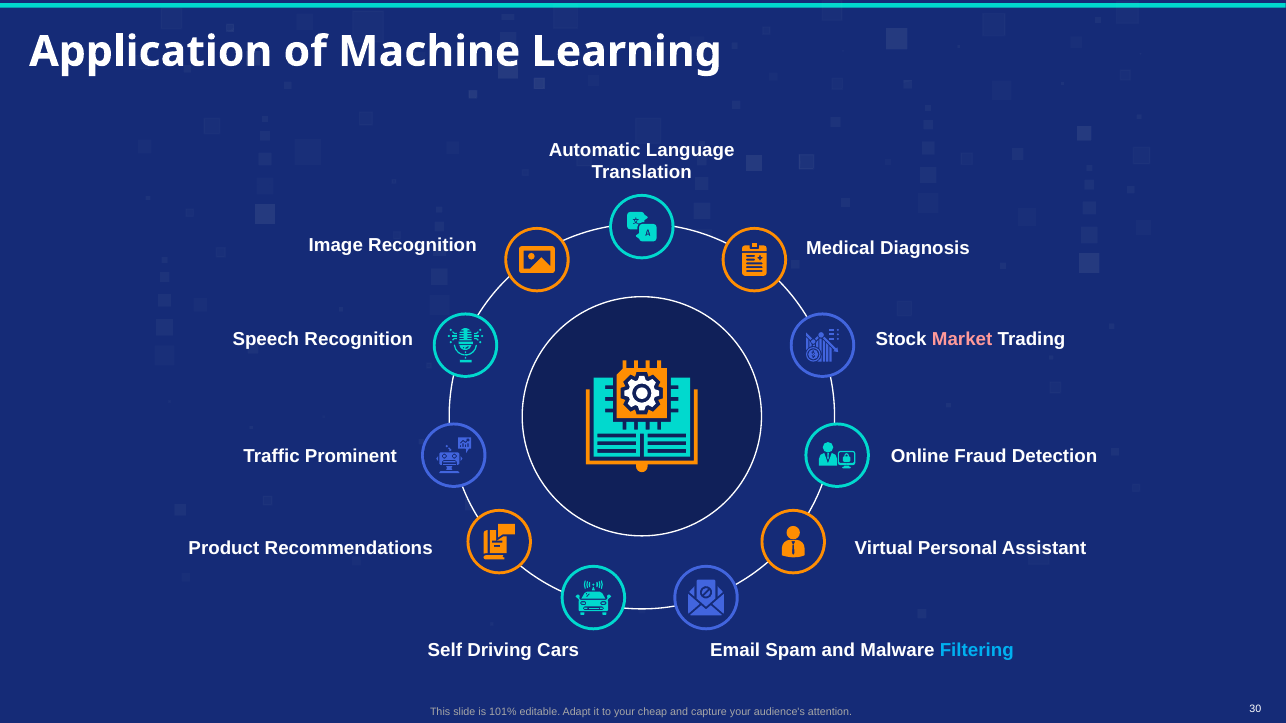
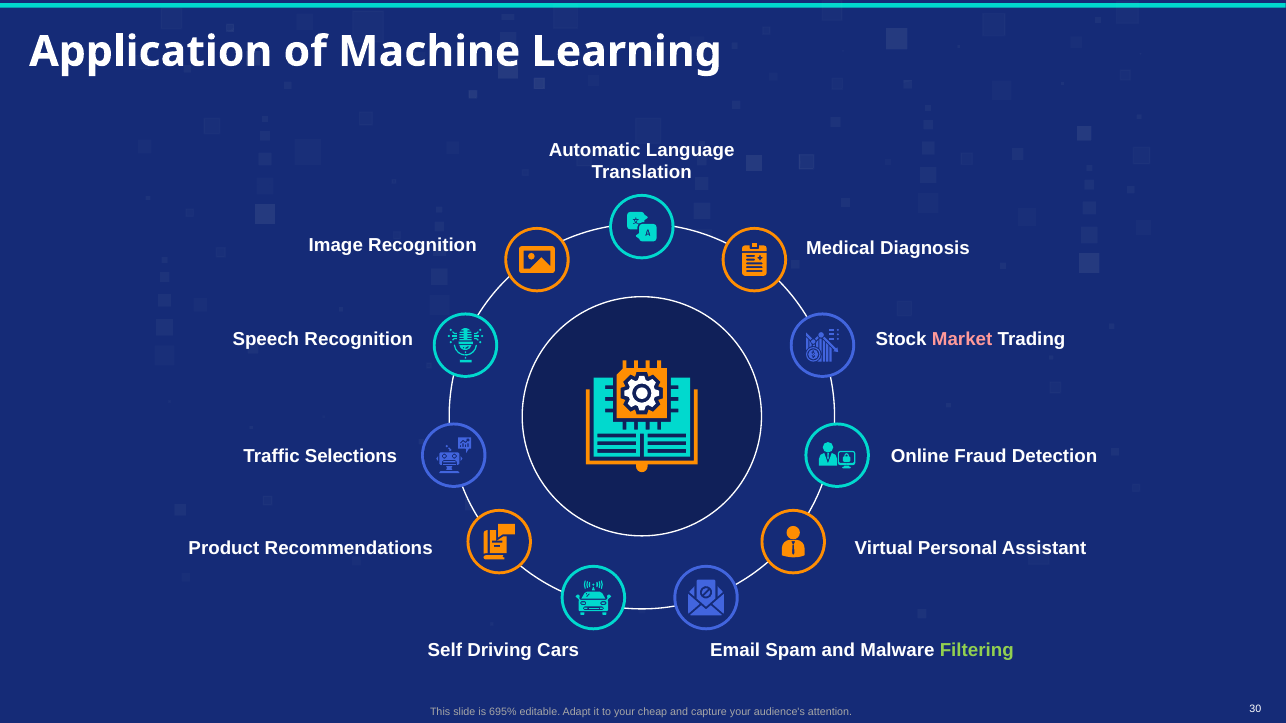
Prominent: Prominent -> Selections (351, 457)
Filtering colour: light blue -> light green (977, 651)
101%: 101% -> 695% (503, 713)
